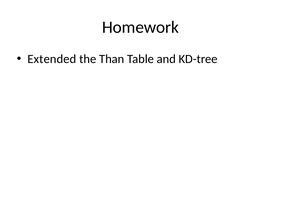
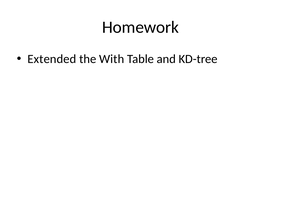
Than: Than -> With (112, 59)
